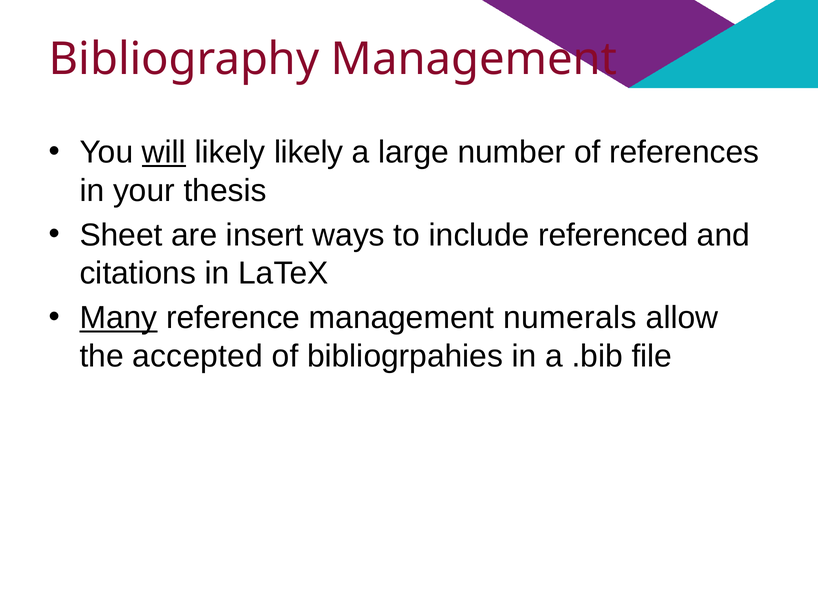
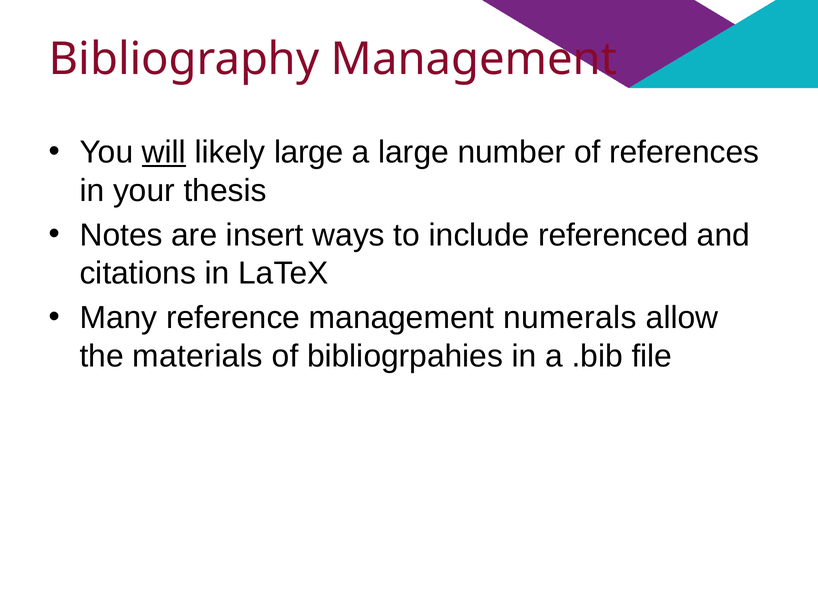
likely likely: likely -> large (309, 152)
Sheet: Sheet -> Notes (121, 235)
Many underline: present -> none (118, 318)
accepted: accepted -> materials (198, 356)
